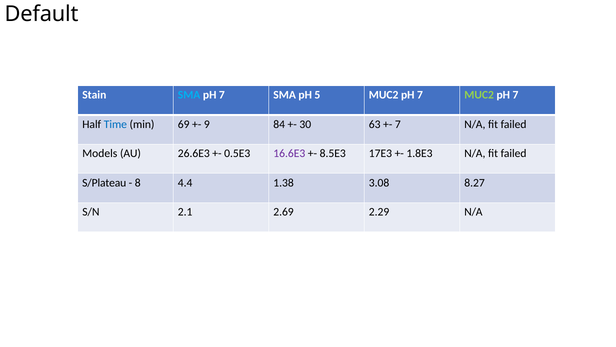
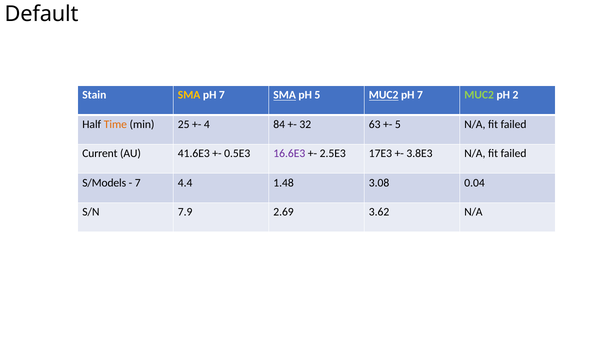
SMA colour: light blue -> yellow (189, 95)
SMA underline: none -> present (285, 95)
MUC2 underline: none -> present (384, 95)
7: 7 -> 2 (516, 95)
Time colour: blue -> orange (115, 124)
69: 69 -> 25 (184, 124)
9: 9 -> 4 (207, 124)
30: 30 -> 32 (305, 124)
7: 7 -> 5 (398, 124)
Models: Models -> Current (100, 153)
26.6E3: 26.6E3 -> 41.6E3 (194, 153)
8.5E3: 8.5E3 -> 2.5E3 (333, 153)
1.8E3: 1.8E3 -> 3.8E3 (420, 153)
S/Plateau: S/Plateau -> S/Models (104, 183)
8: 8 -> 7 (138, 183)
1.38: 1.38 -> 1.48 (284, 183)
8.27: 8.27 -> 0.04 (475, 183)
2.1: 2.1 -> 7.9 (185, 212)
2.29: 2.29 -> 3.62 (379, 212)
